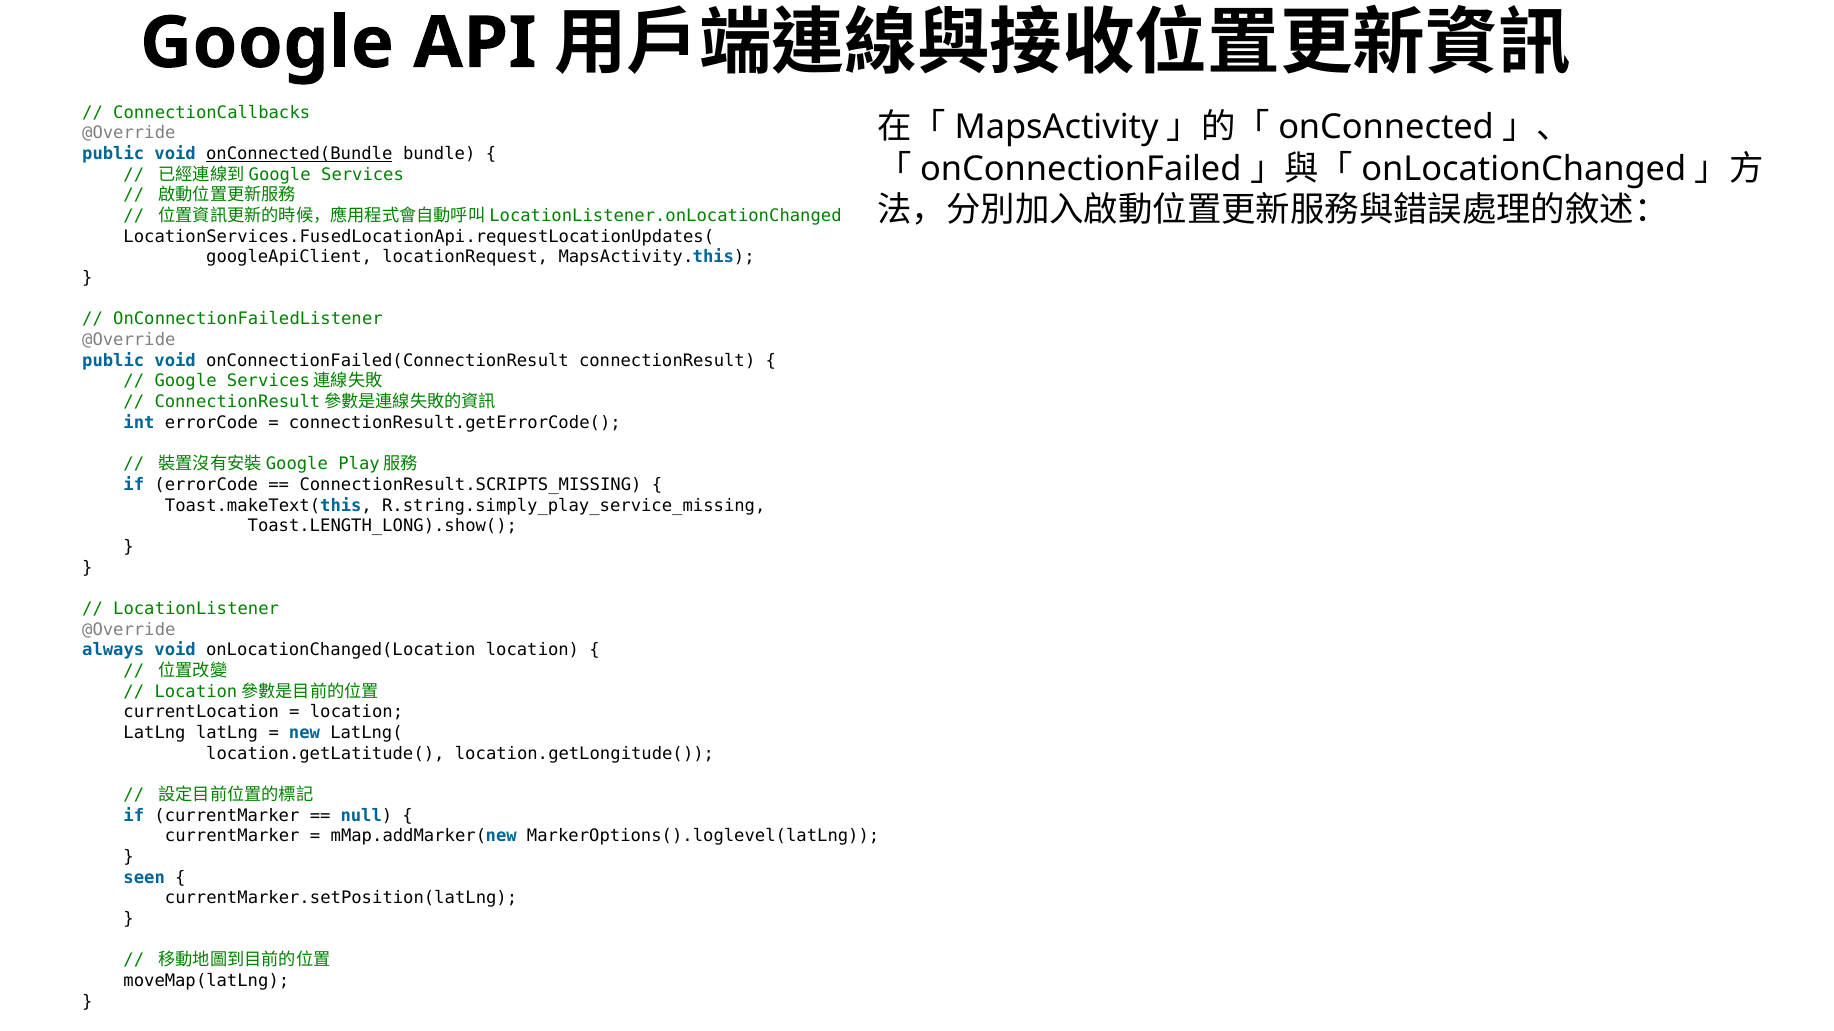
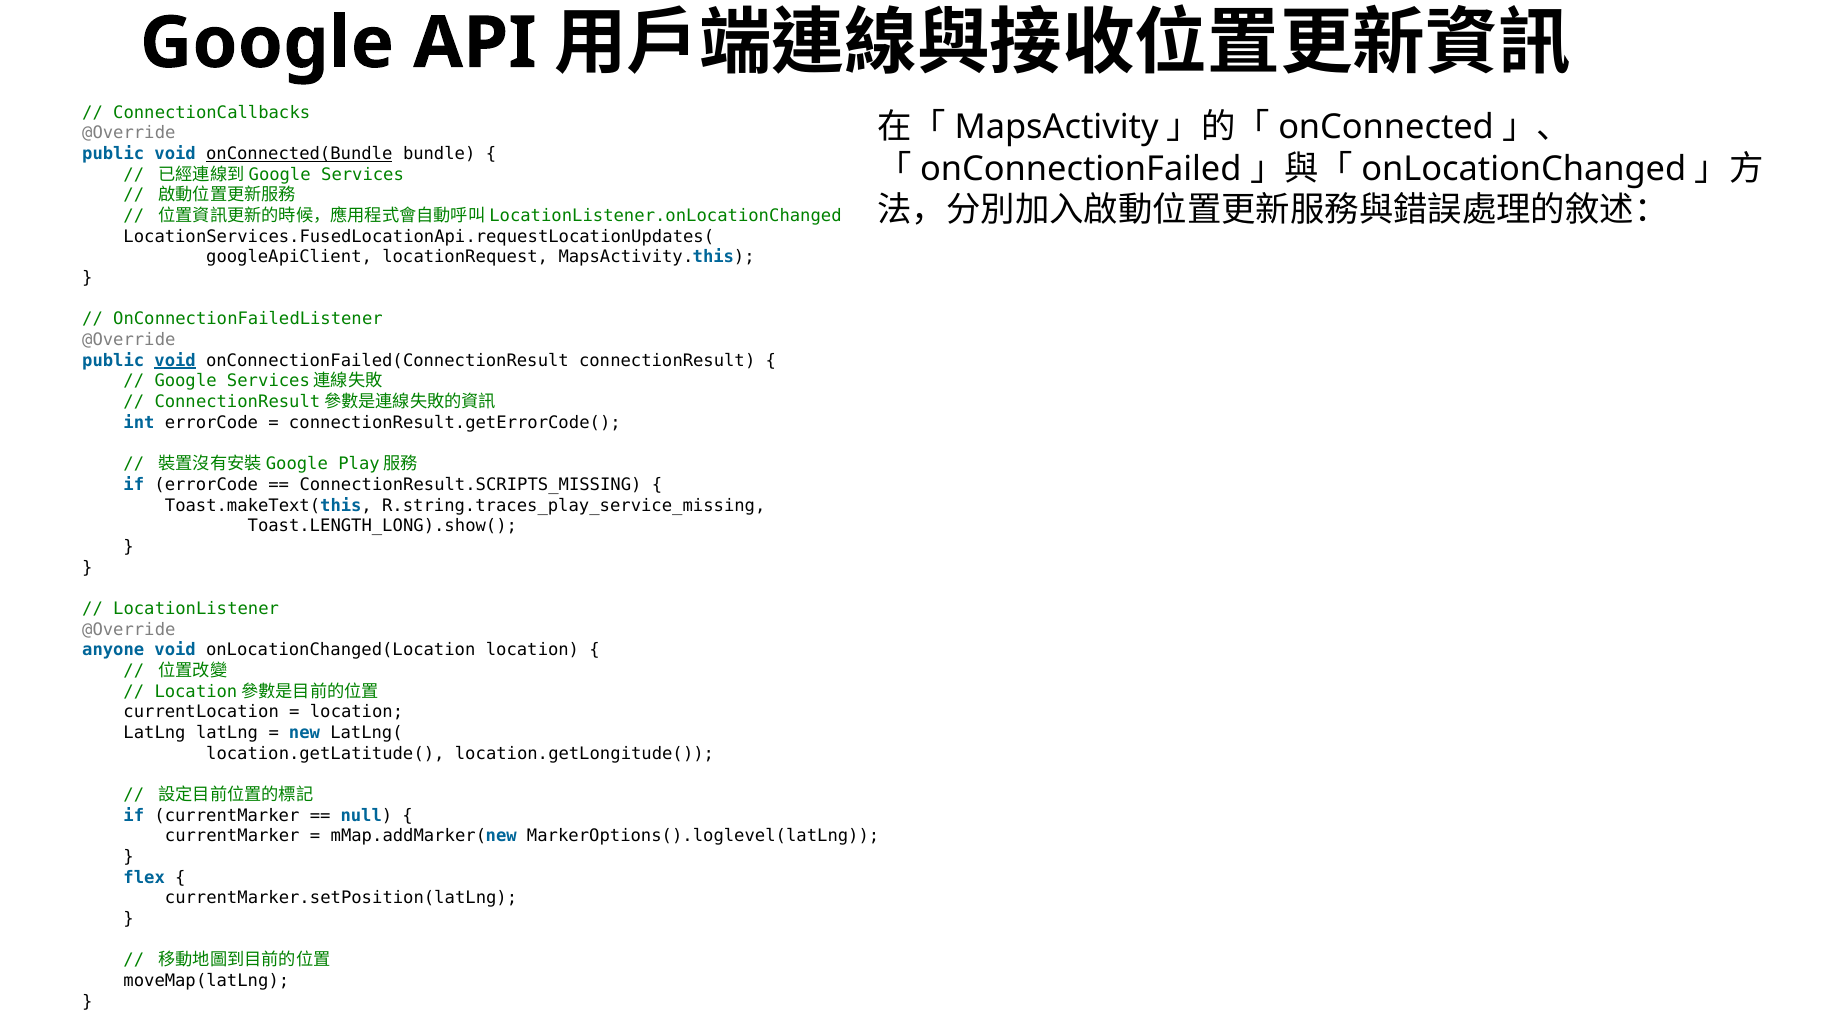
void underline: none -> present (175, 361)
R.string.simply_play_service_missing: R.string.simply_play_service_missing -> R.string.traces_play_service_missing (574, 506)
always: always -> anyone (113, 650)
seen: seen -> flex (144, 878)
